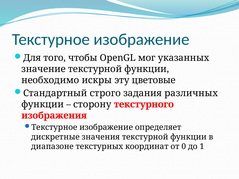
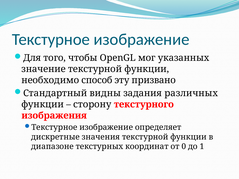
искры: искры -> способ (97, 80)
цветовые: цветовые -> призвано (154, 80)
строго: строго -> видны (105, 93)
